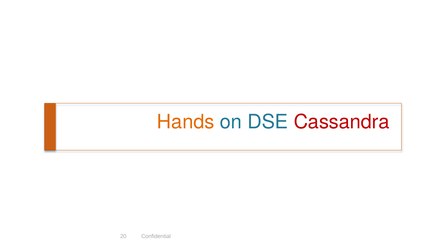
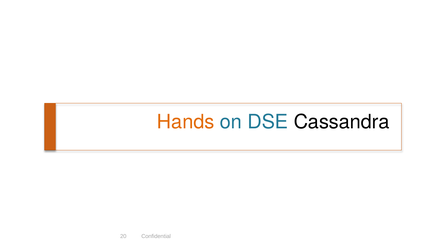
Cassandra colour: red -> black (342, 122)
